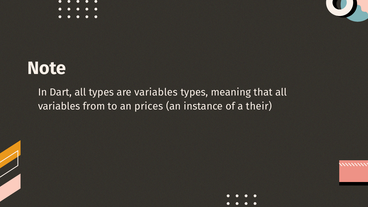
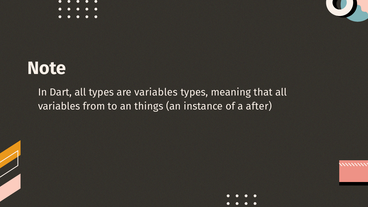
prices: prices -> things (149, 106)
their: their -> after (259, 106)
